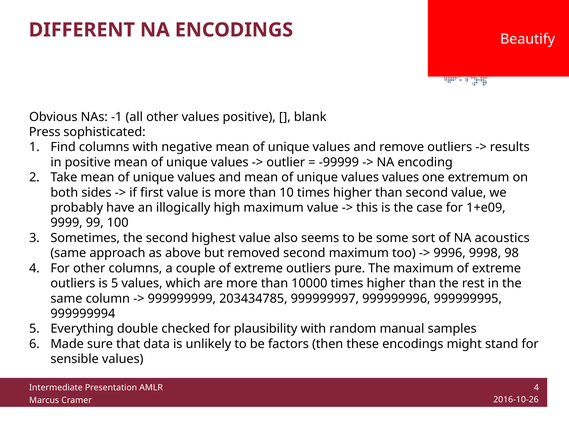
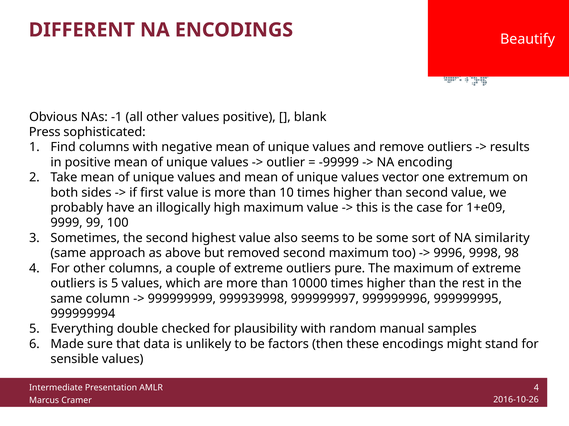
values values: values -> vector (401, 178)
acoustics: acoustics -> similarity (502, 238)
203434785: 203434785 -> 999939998 (253, 299)
